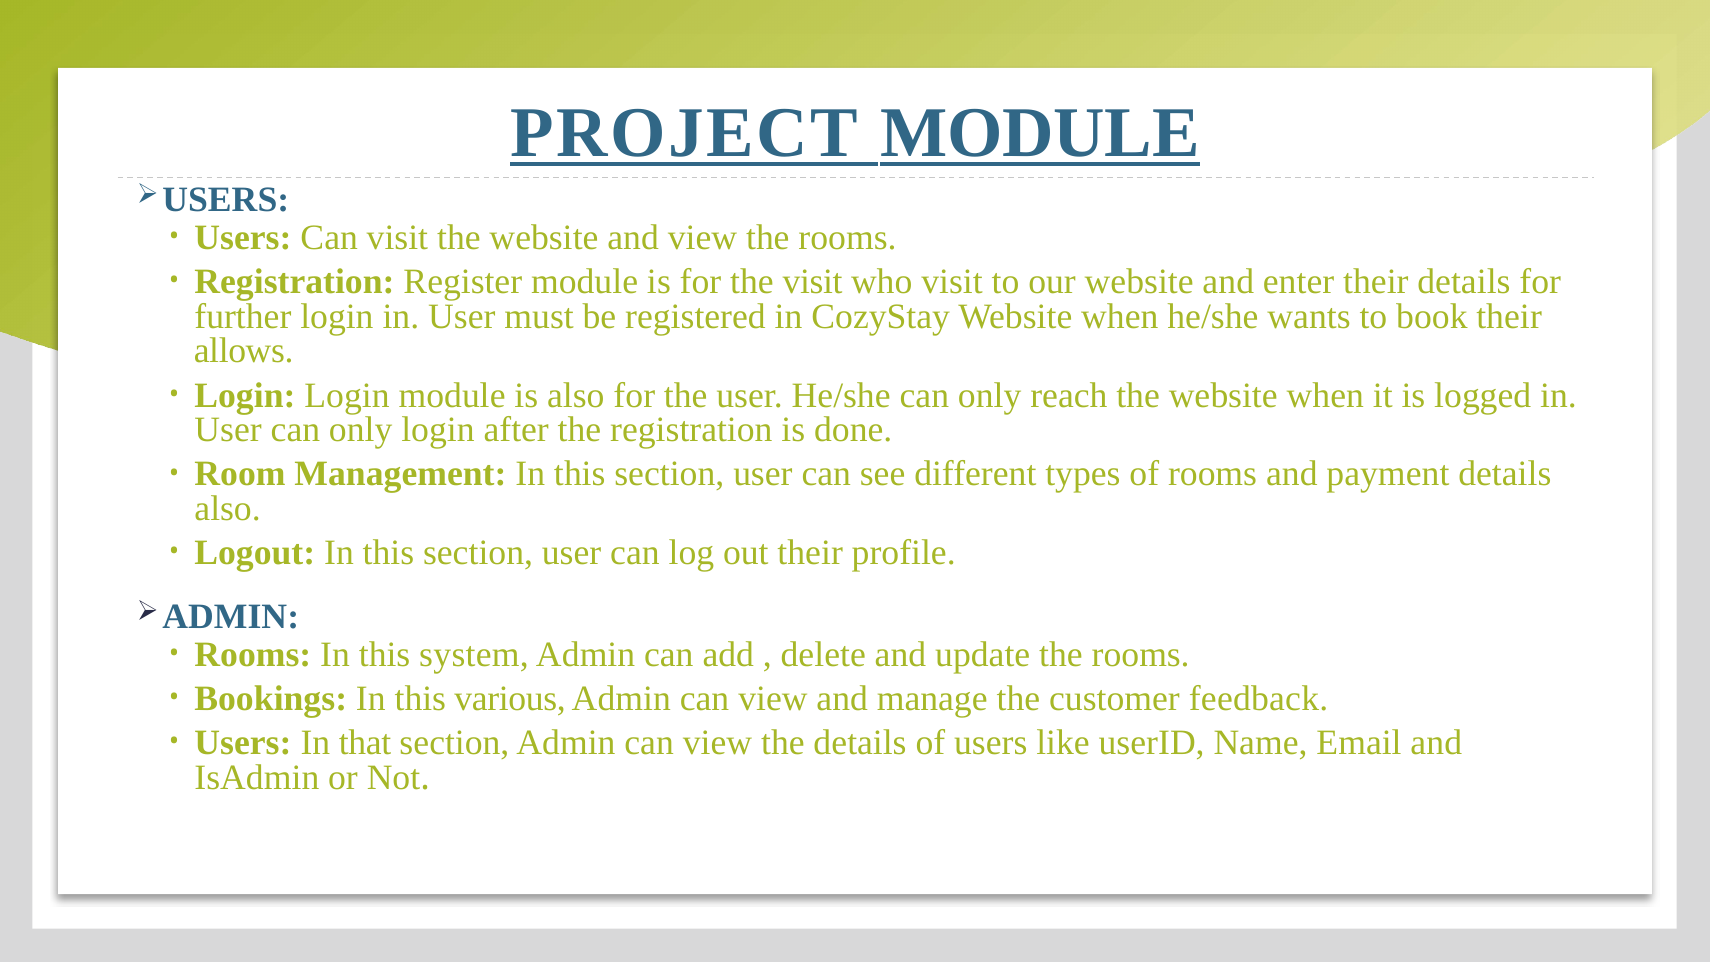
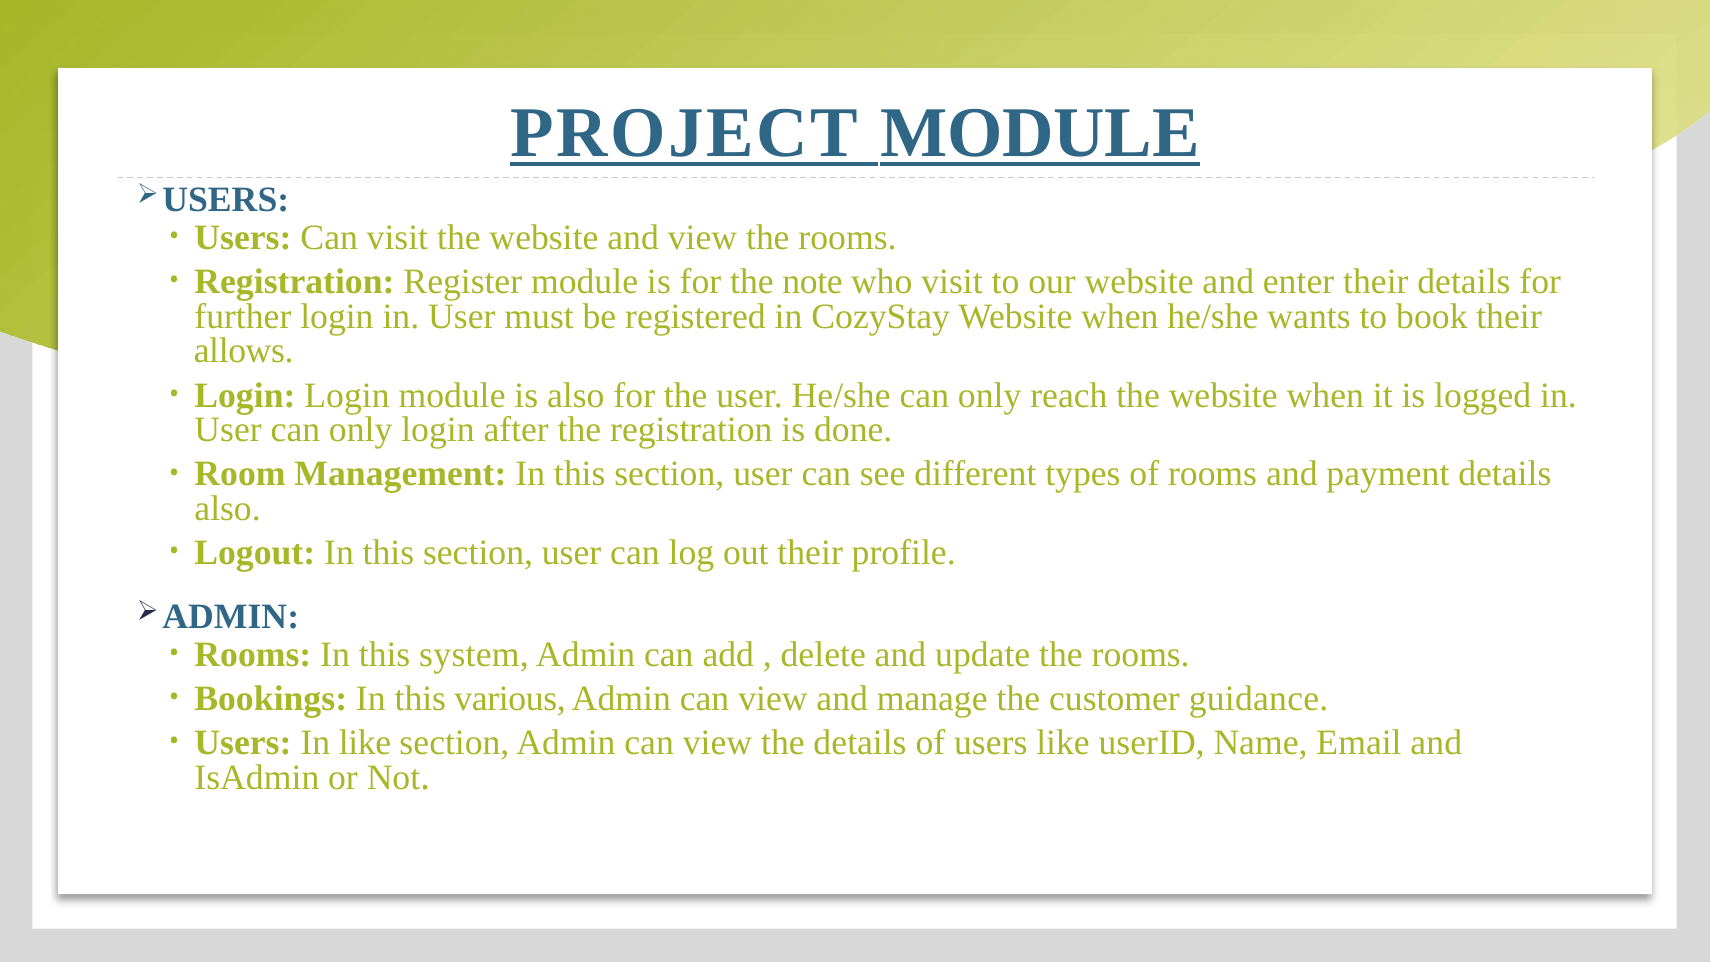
the visit: visit -> note (813, 282)
feedback: feedback -> guidance (1259, 698)
In that: that -> like (365, 743)
